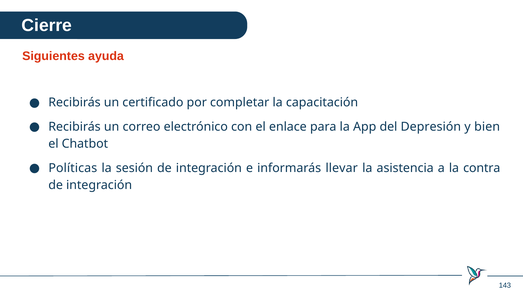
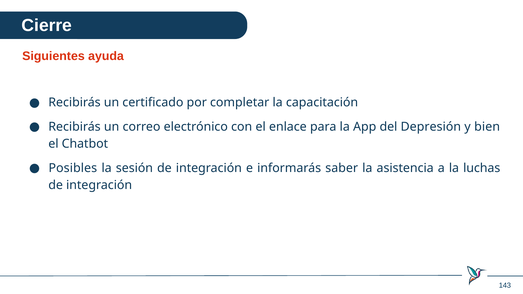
Políticas: Políticas -> Posibles (73, 168)
llevar: llevar -> saber (342, 168)
contra: contra -> luchas (482, 168)
